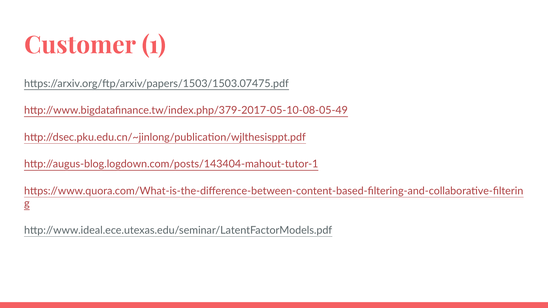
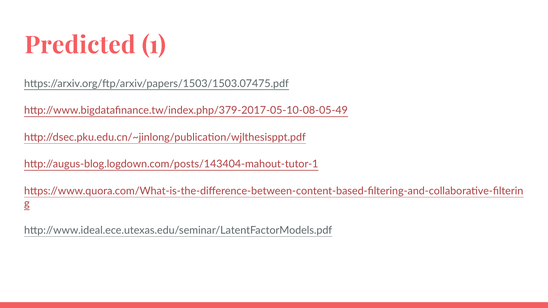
Customer: Customer -> Predicted (80, 45)
